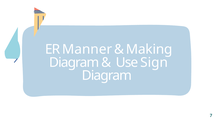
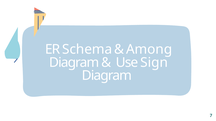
Manner: Manner -> Schema (87, 50)
Making: Making -> Among (149, 50)
